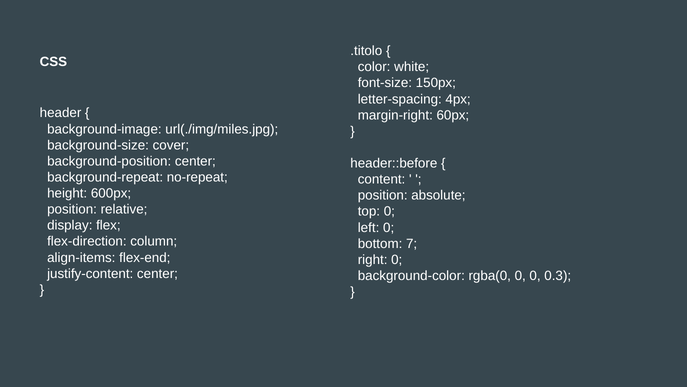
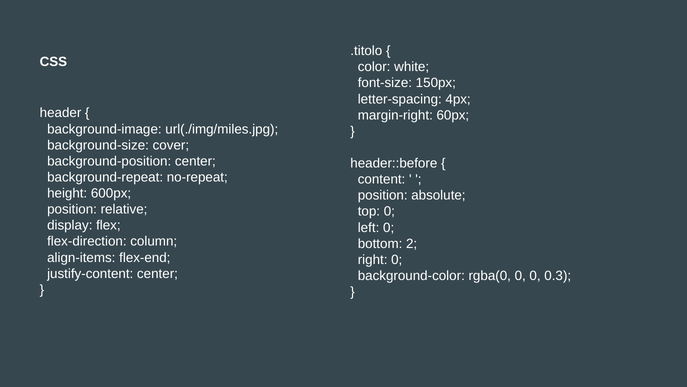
7: 7 -> 2 (412, 243)
